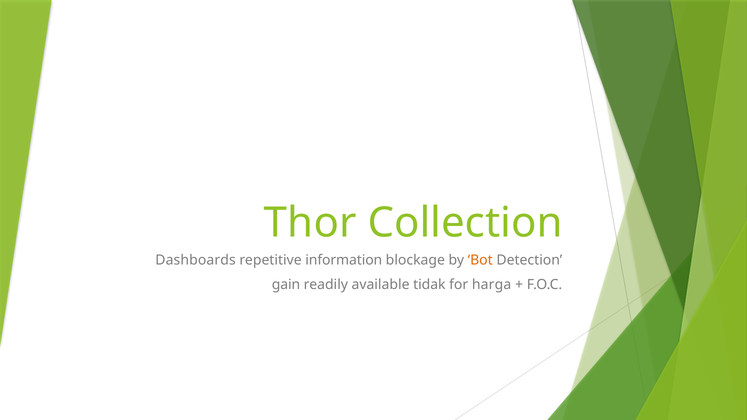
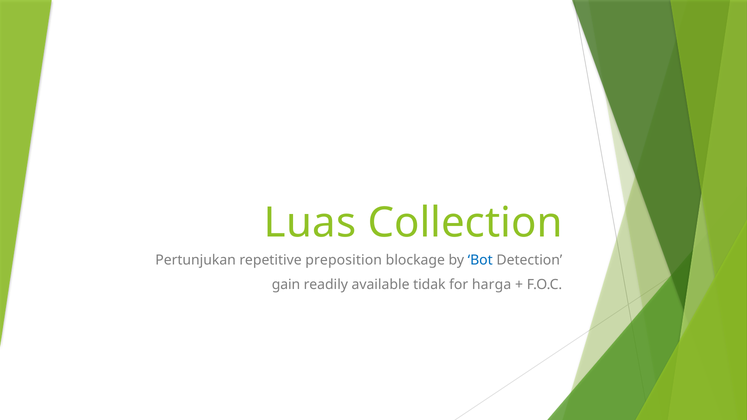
Thor: Thor -> Luas (310, 223)
Dashboards: Dashboards -> Pertunjukan (196, 260)
information: information -> preposition (344, 260)
Bot colour: orange -> blue (480, 260)
